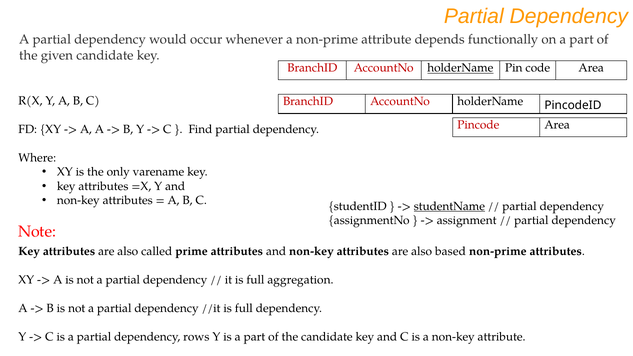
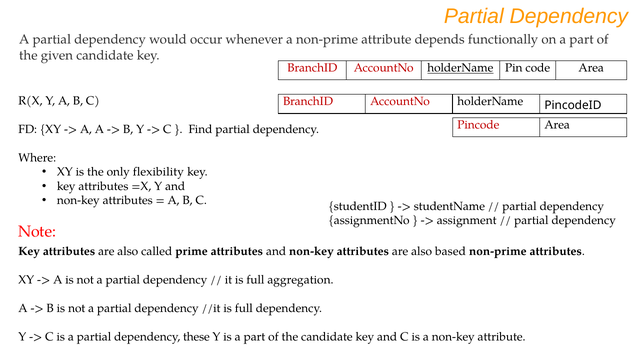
varename: varename -> flexibility (158, 172)
studentName underline: present -> none (449, 206)
rows: rows -> these (196, 337)
